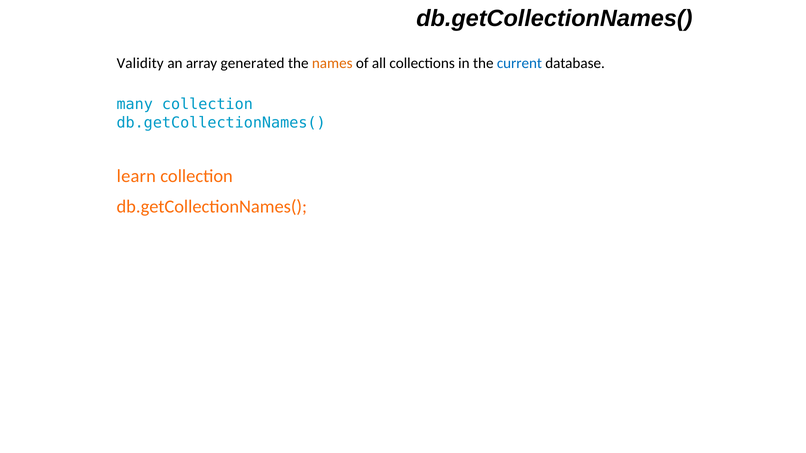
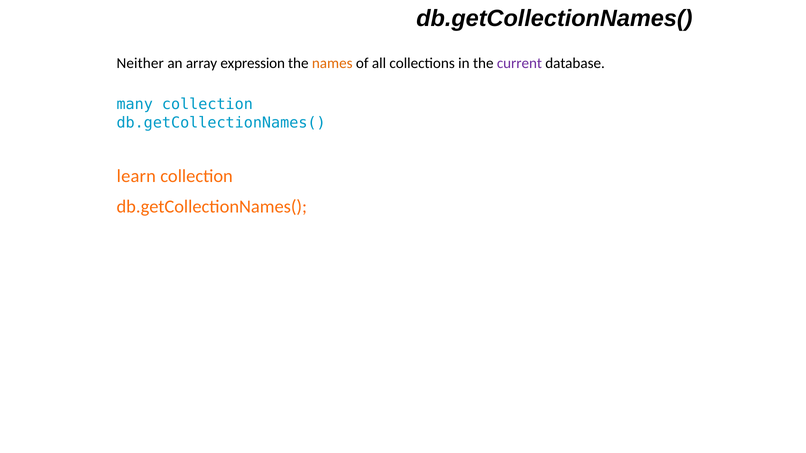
Validity: Validity -> Neither (140, 63)
generated: generated -> expression (253, 63)
current colour: blue -> purple (519, 63)
